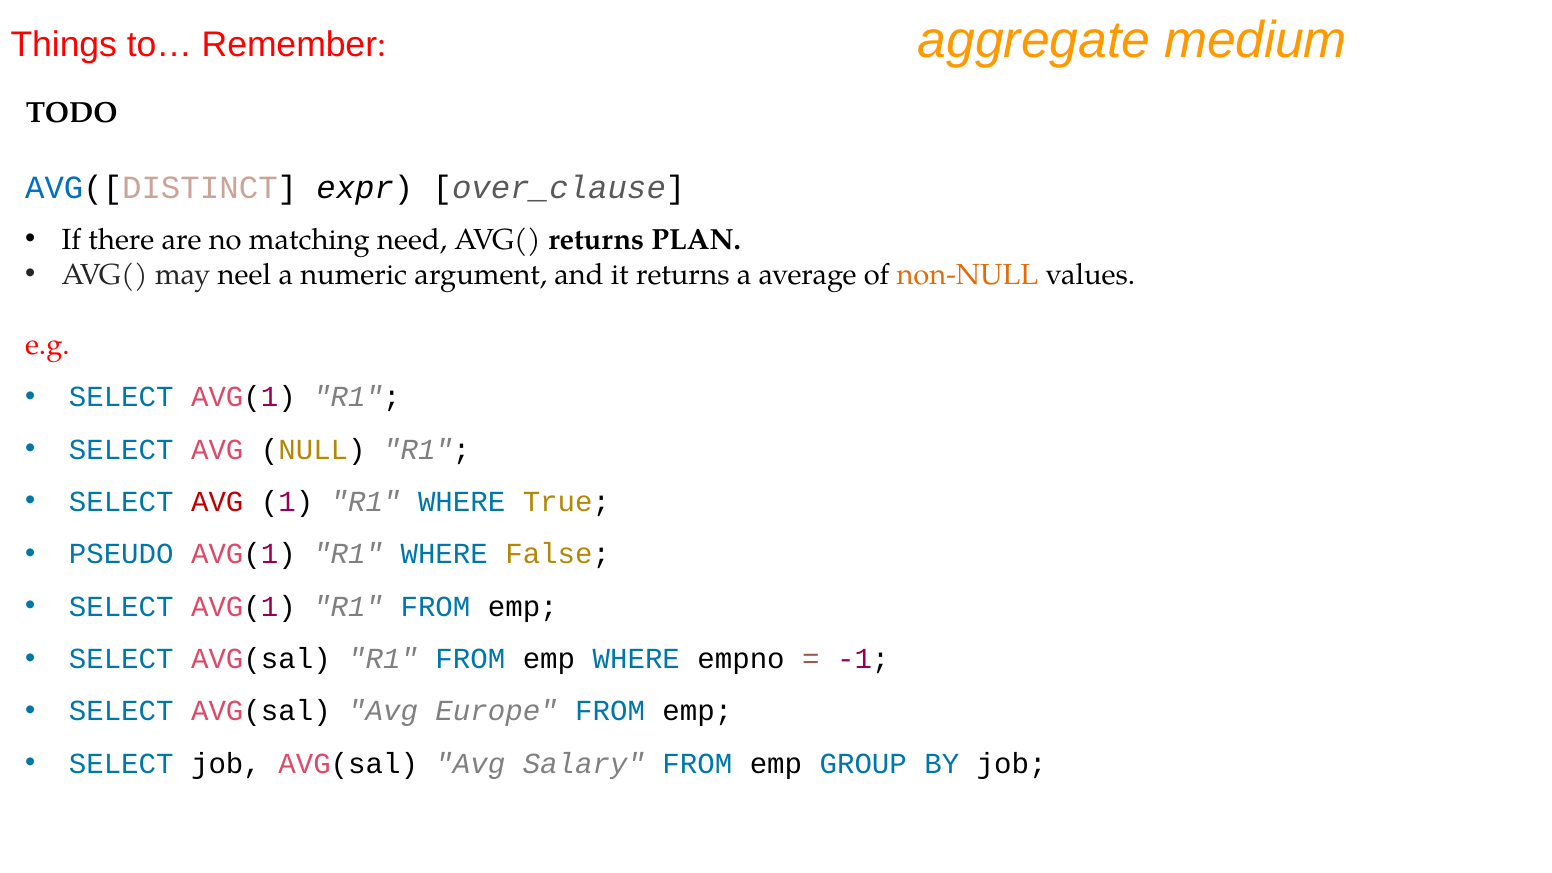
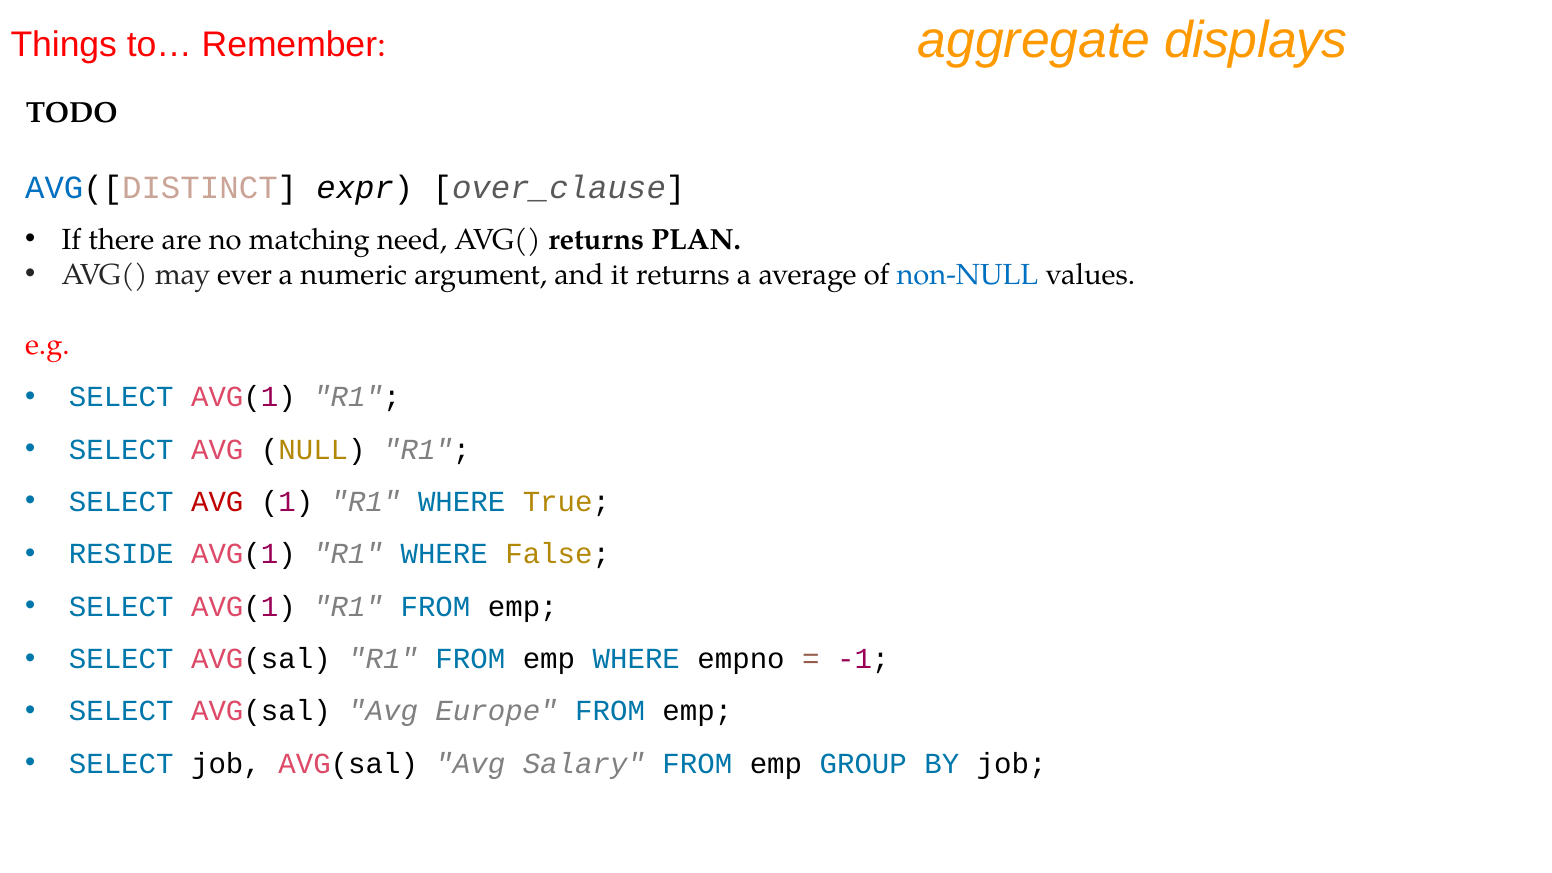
medium: medium -> displays (1256, 40)
neel: neel -> ever (245, 275)
non-NULL colour: orange -> blue (967, 275)
PSEUDO: PSEUDO -> RESIDE (121, 554)
